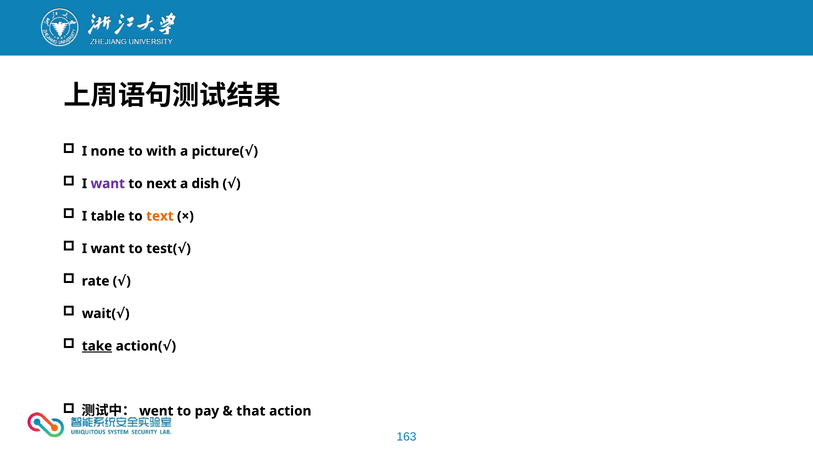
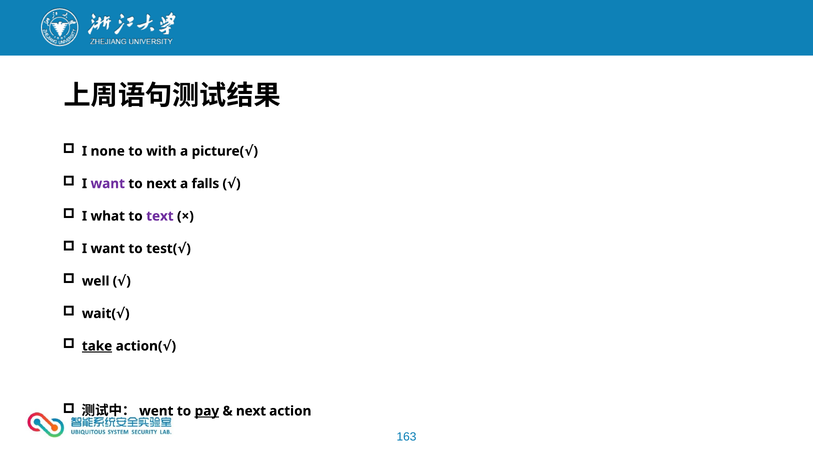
dish: dish -> falls (205, 184)
table: table -> what (108, 216)
text colour: orange -> purple (160, 216)
rate: rate -> well (96, 281)
pay underline: none -> present (207, 411)
that: that -> next (251, 411)
